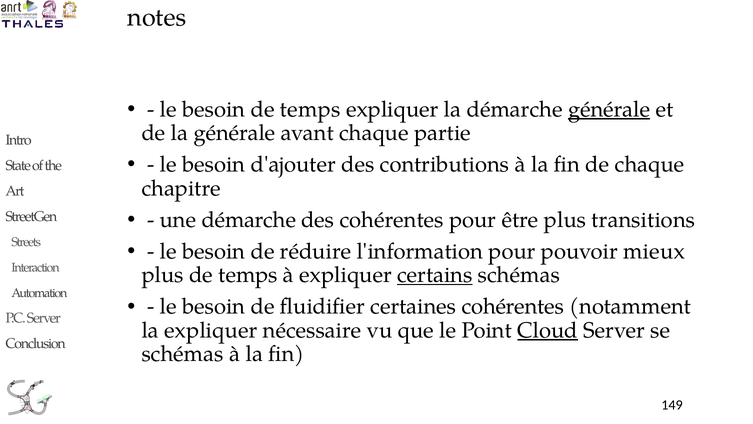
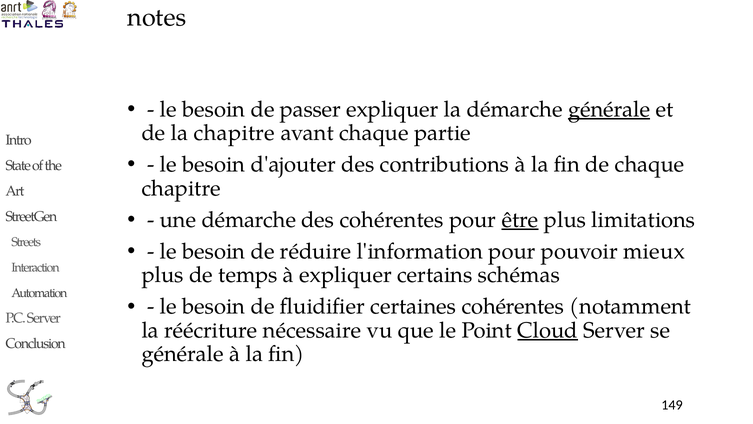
besoin de temps: temps -> passer (310, 109)
la générale: générale -> chapitre (234, 133)
être underline: none -> present (520, 220)
transitions: transitions -> limitations (643, 220)
certains underline: present -> none (435, 275)
la expliquer: expliquer -> réécriture (211, 330)
schémas: schémas -> générale (183, 354)
